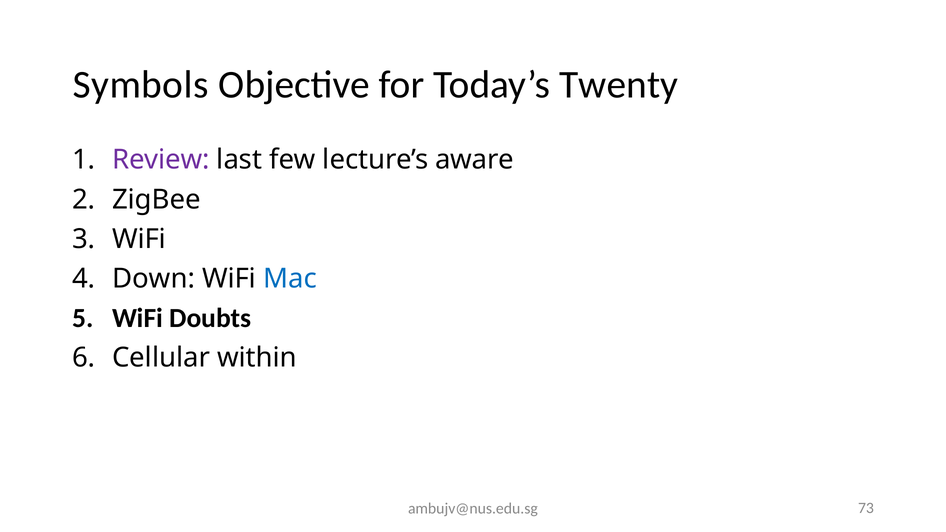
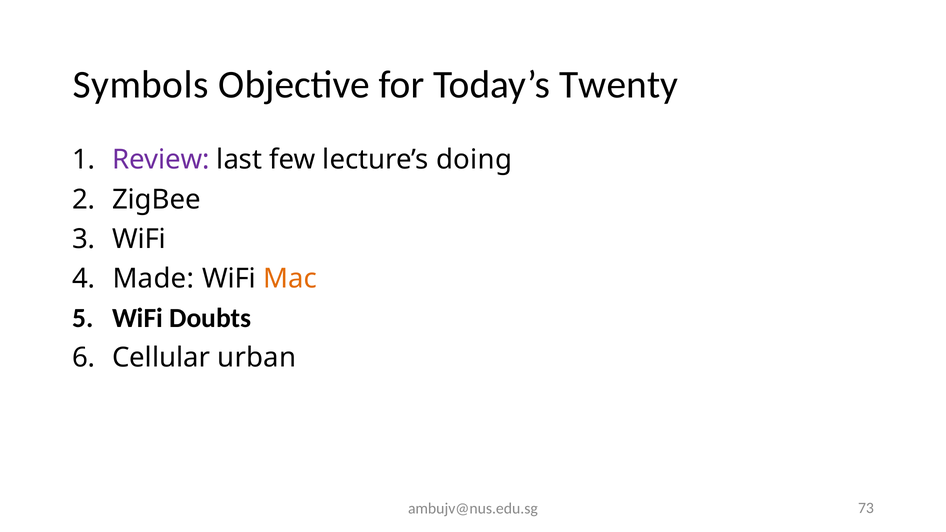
aware: aware -> doing (474, 160)
Down: Down -> Made (153, 279)
Mac colour: blue -> orange (290, 279)
within: within -> urban (257, 358)
